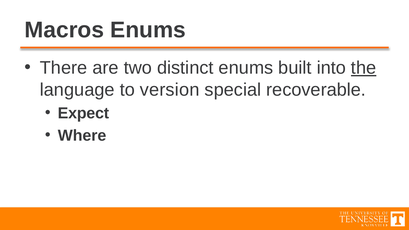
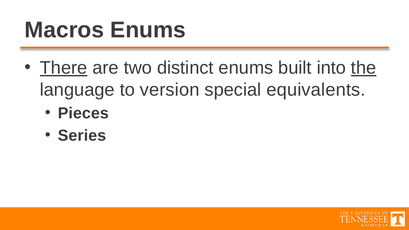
There underline: none -> present (64, 68)
recoverable: recoverable -> equivalents (316, 90)
Expect: Expect -> Pieces (83, 113)
Where: Where -> Series (82, 136)
